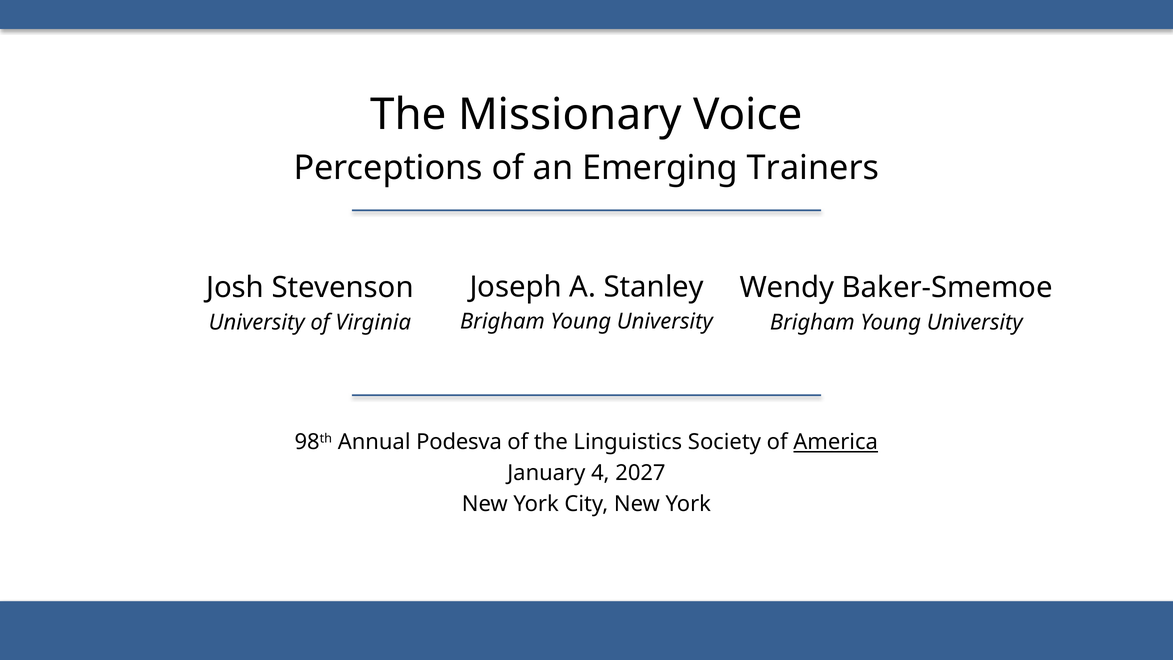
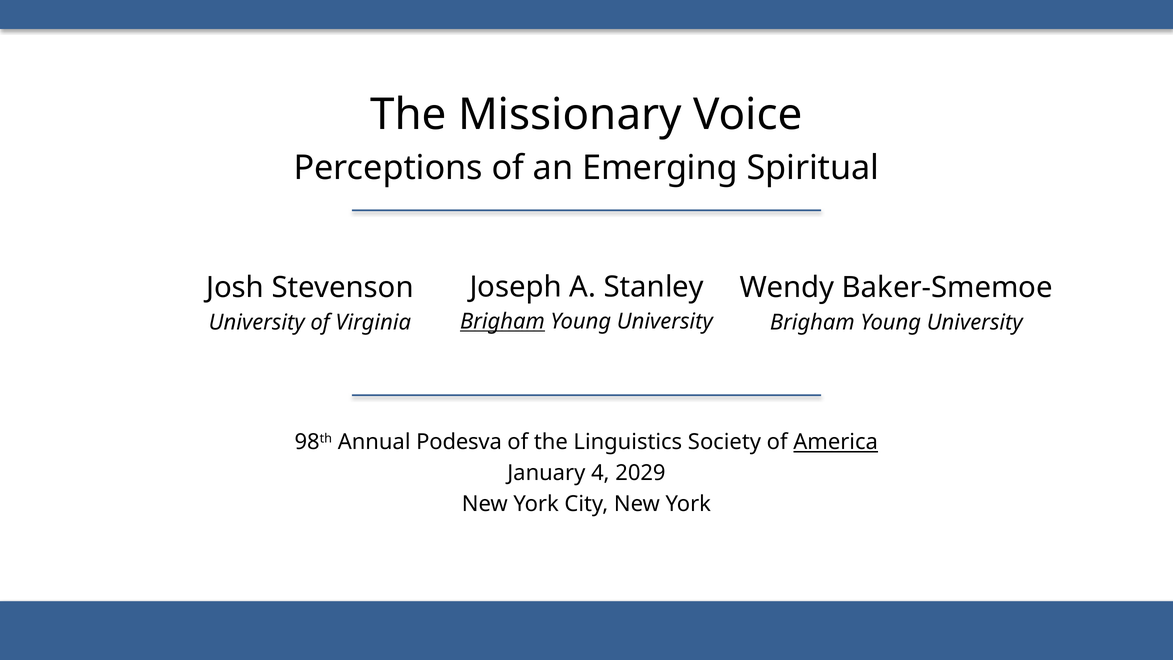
Trainers: Trainers -> Spiritual (813, 168)
Brigham underline: none -> present (502, 322)
2027: 2027 -> 2029 (640, 473)
